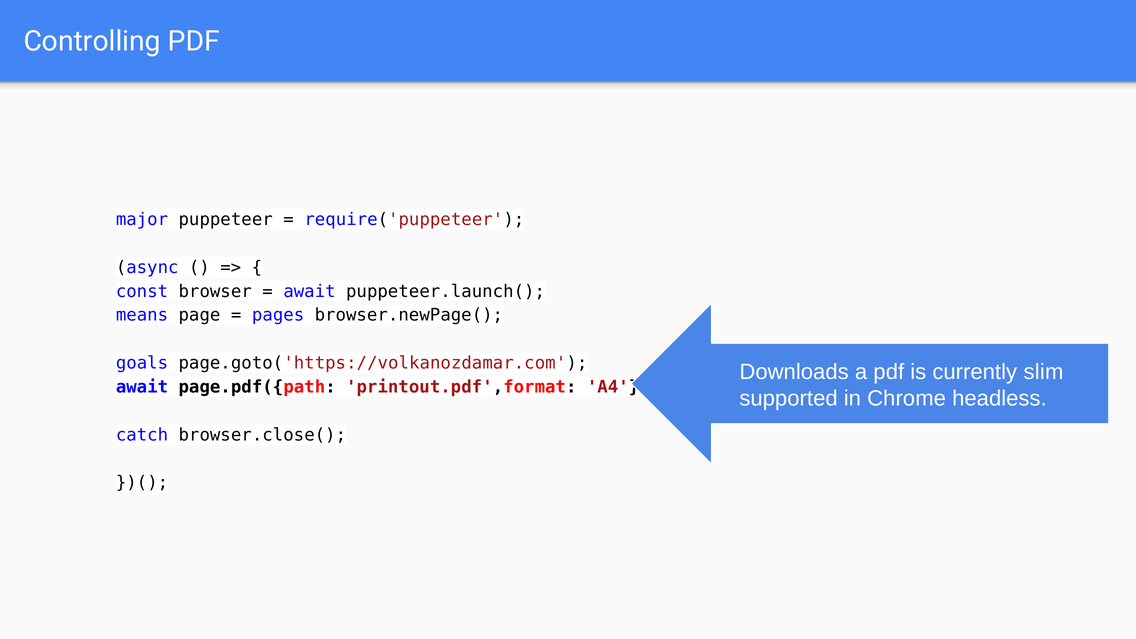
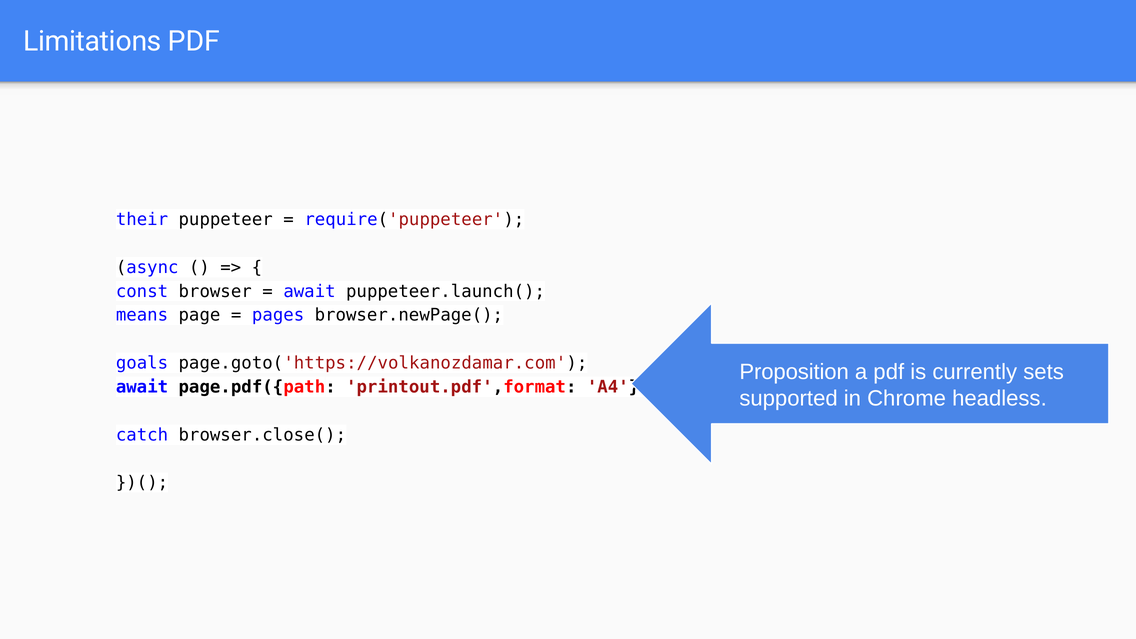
Controlling: Controlling -> Limitations (92, 41)
major: major -> their (142, 220)
Downloads: Downloads -> Proposition (794, 372)
slim: slim -> sets (1044, 372)
